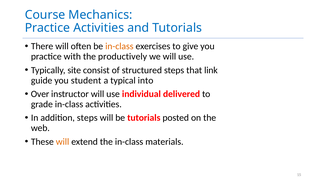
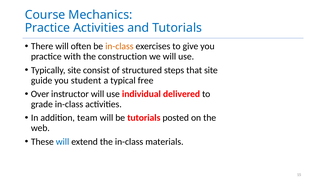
productively: productively -> construction (123, 57)
that link: link -> site (211, 70)
into: into -> free (146, 81)
addition steps: steps -> team (87, 118)
will colour: orange -> blue (63, 142)
